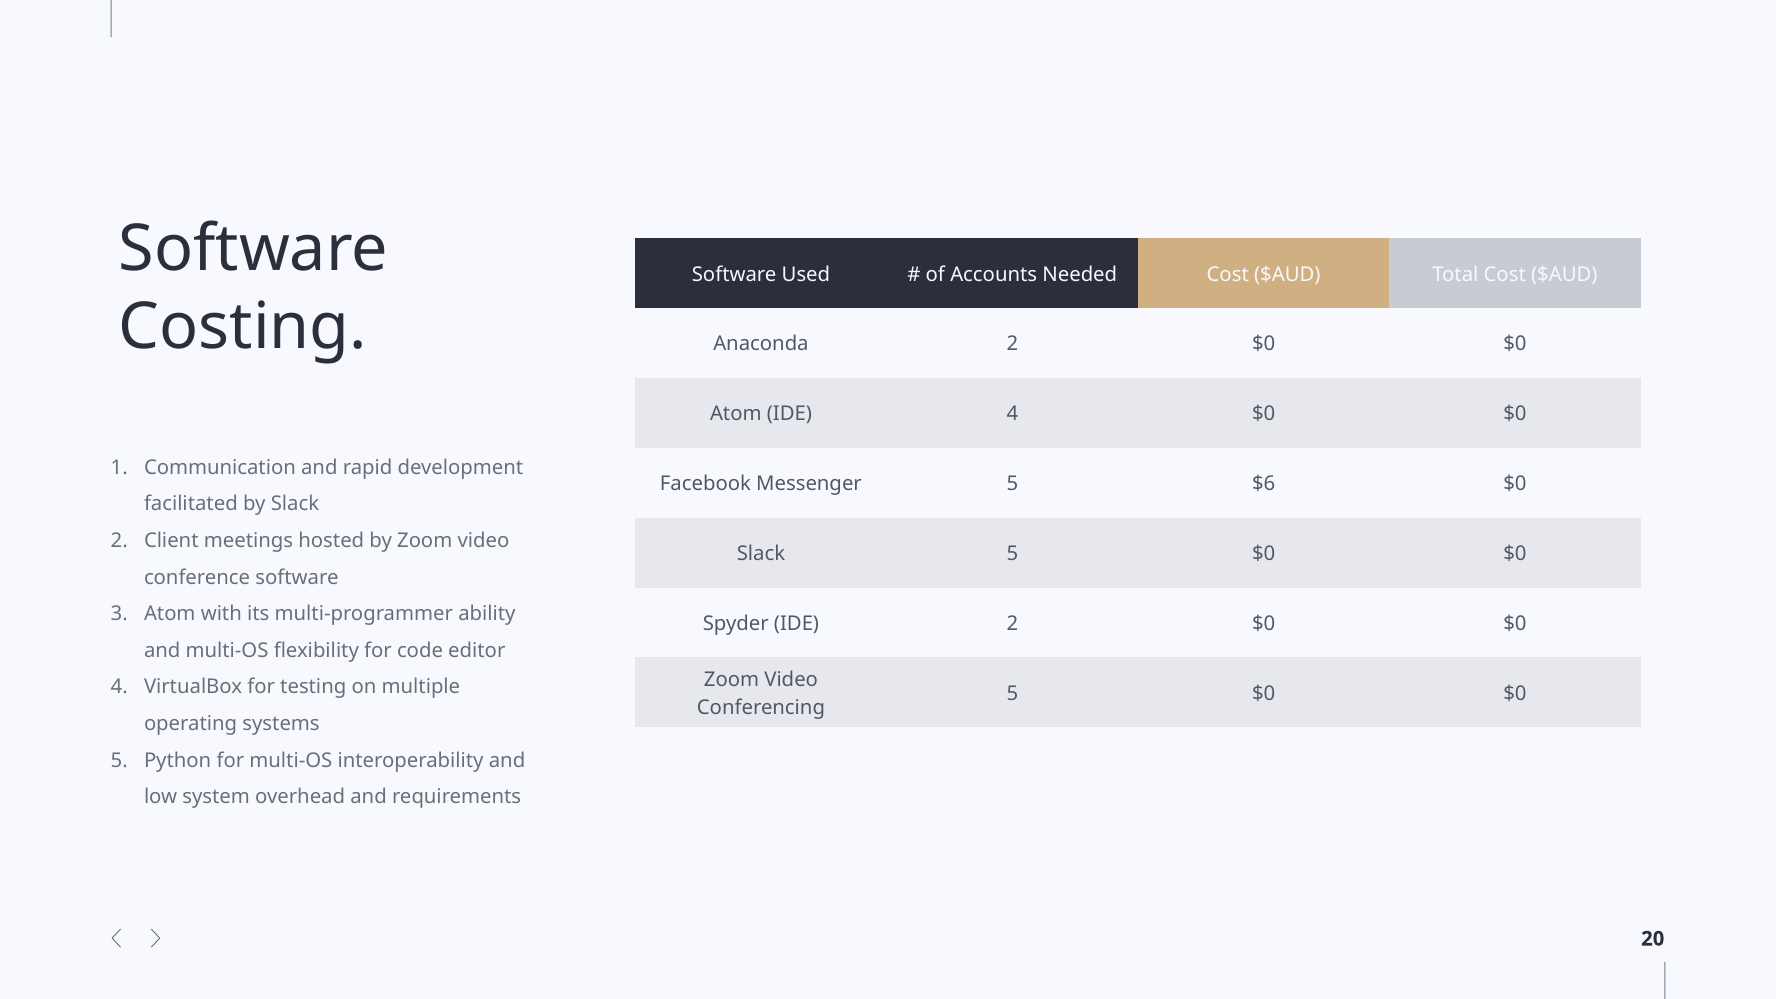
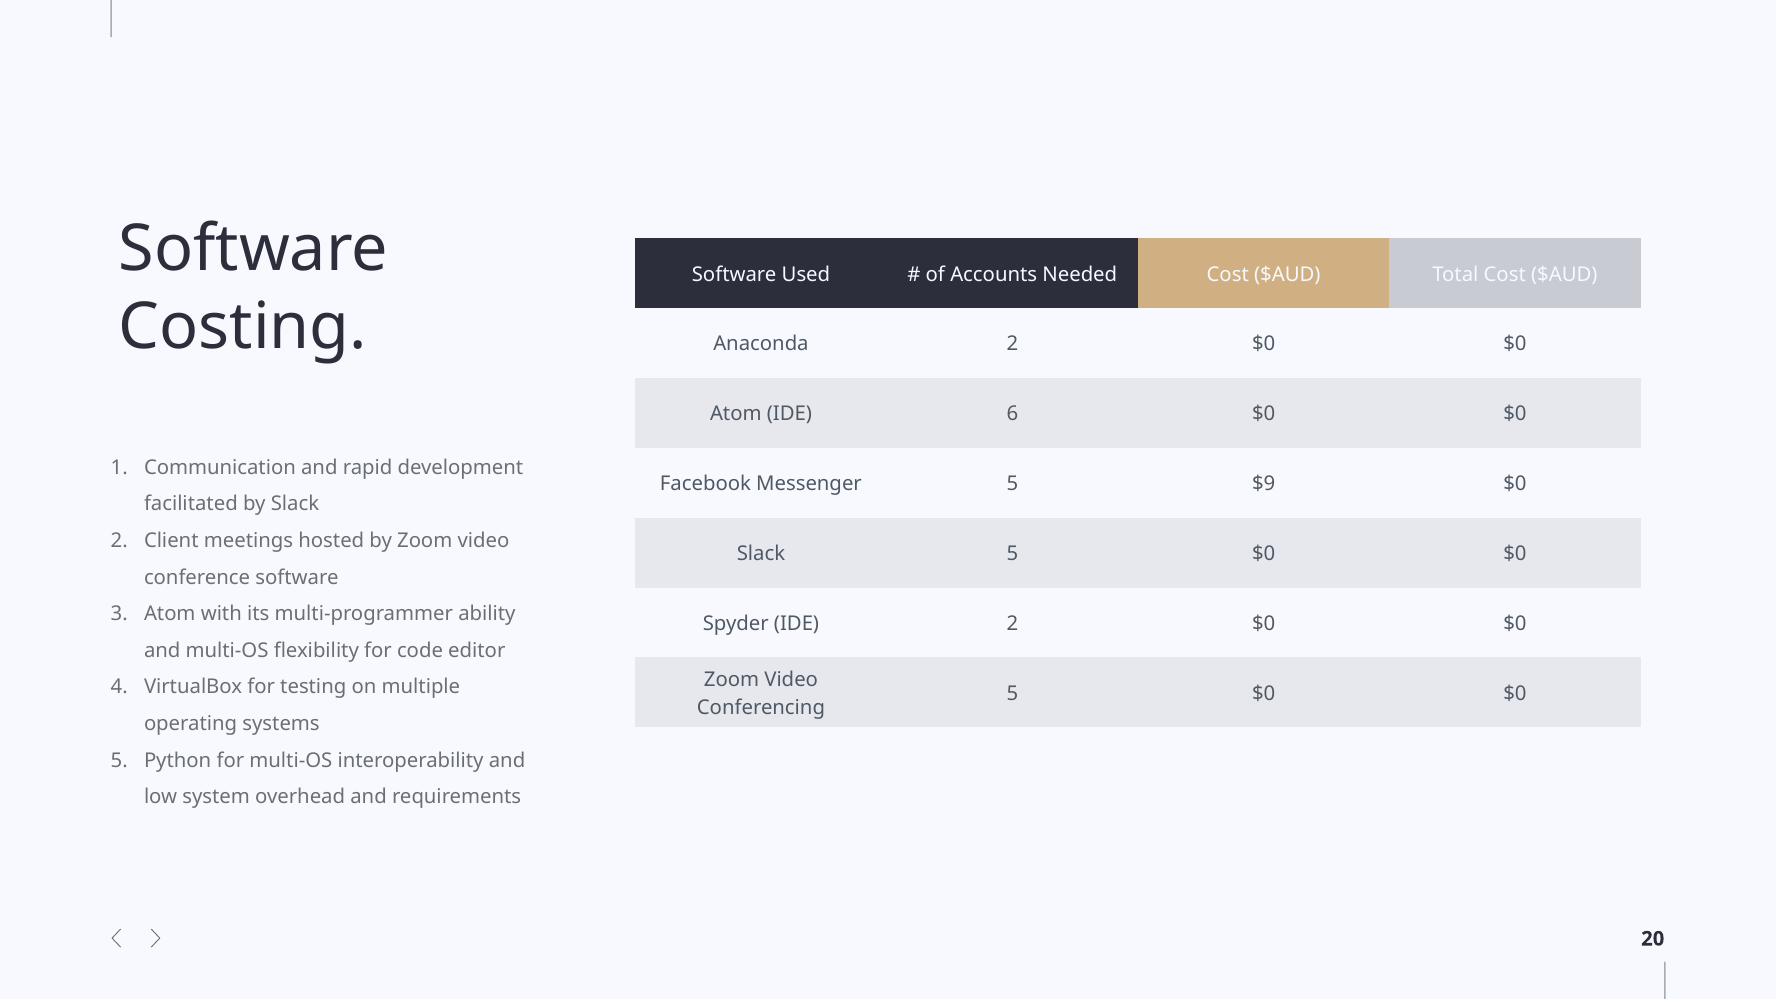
IDE 4: 4 -> 6 (1012, 414)
$6: $6 -> $9 (1264, 484)
